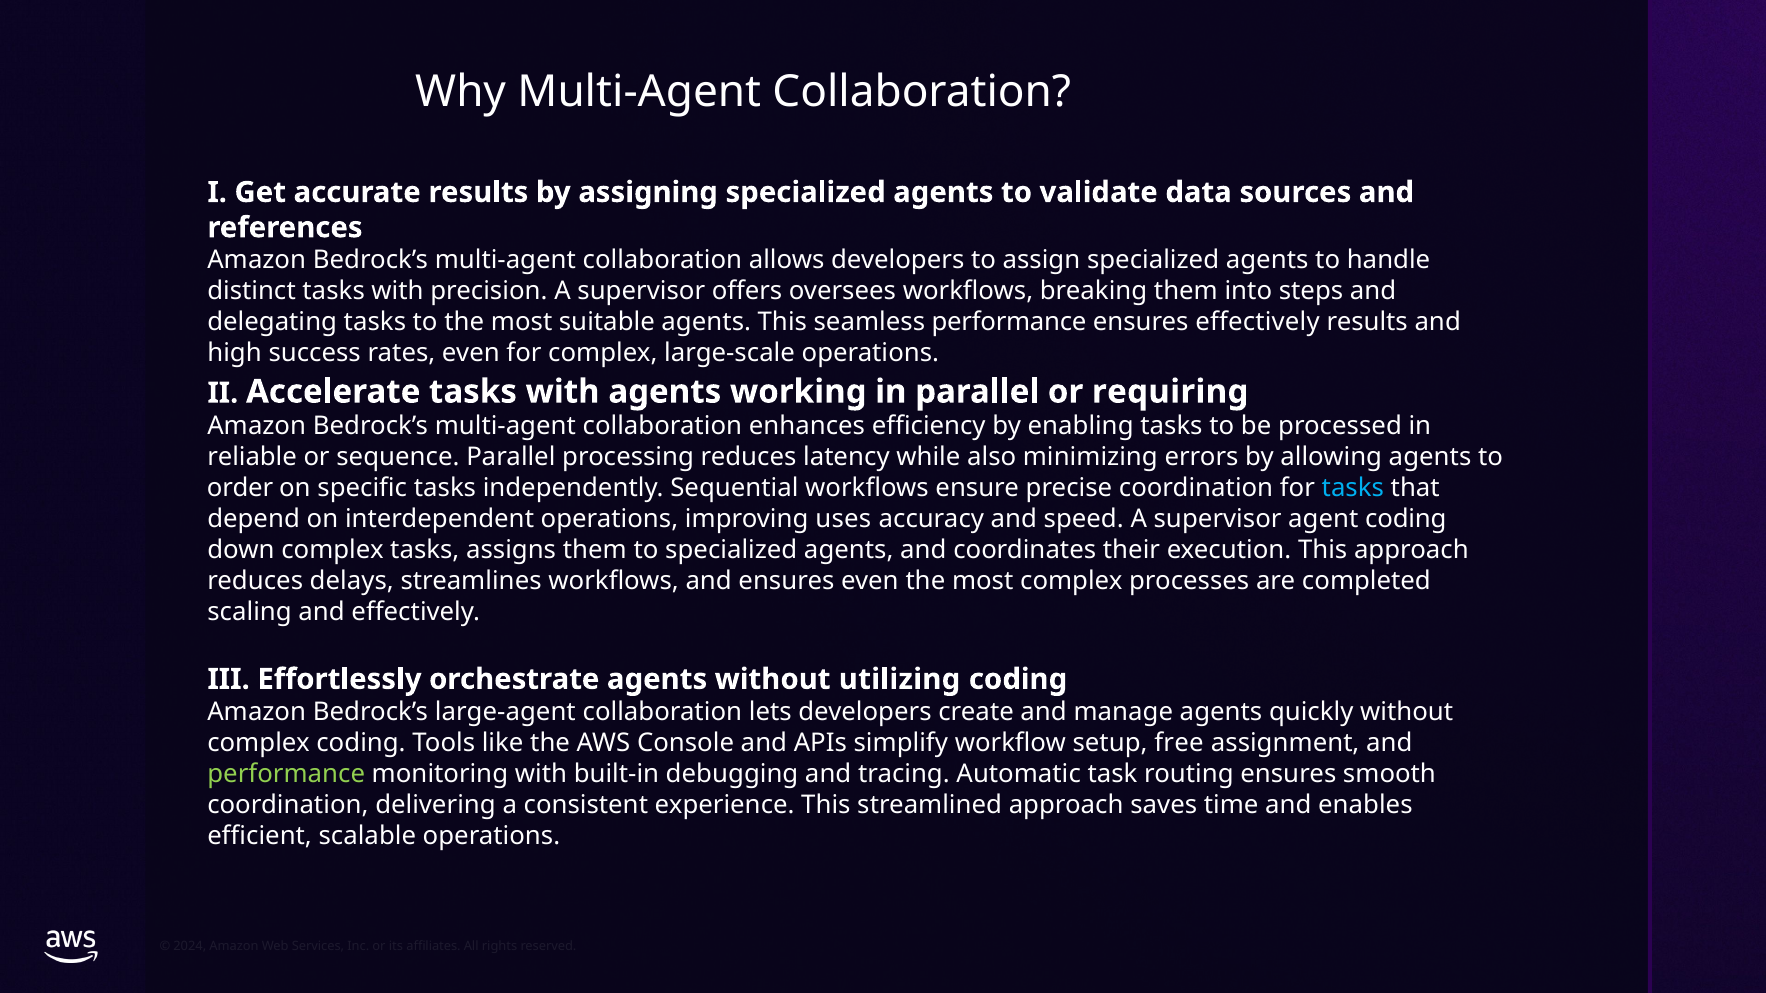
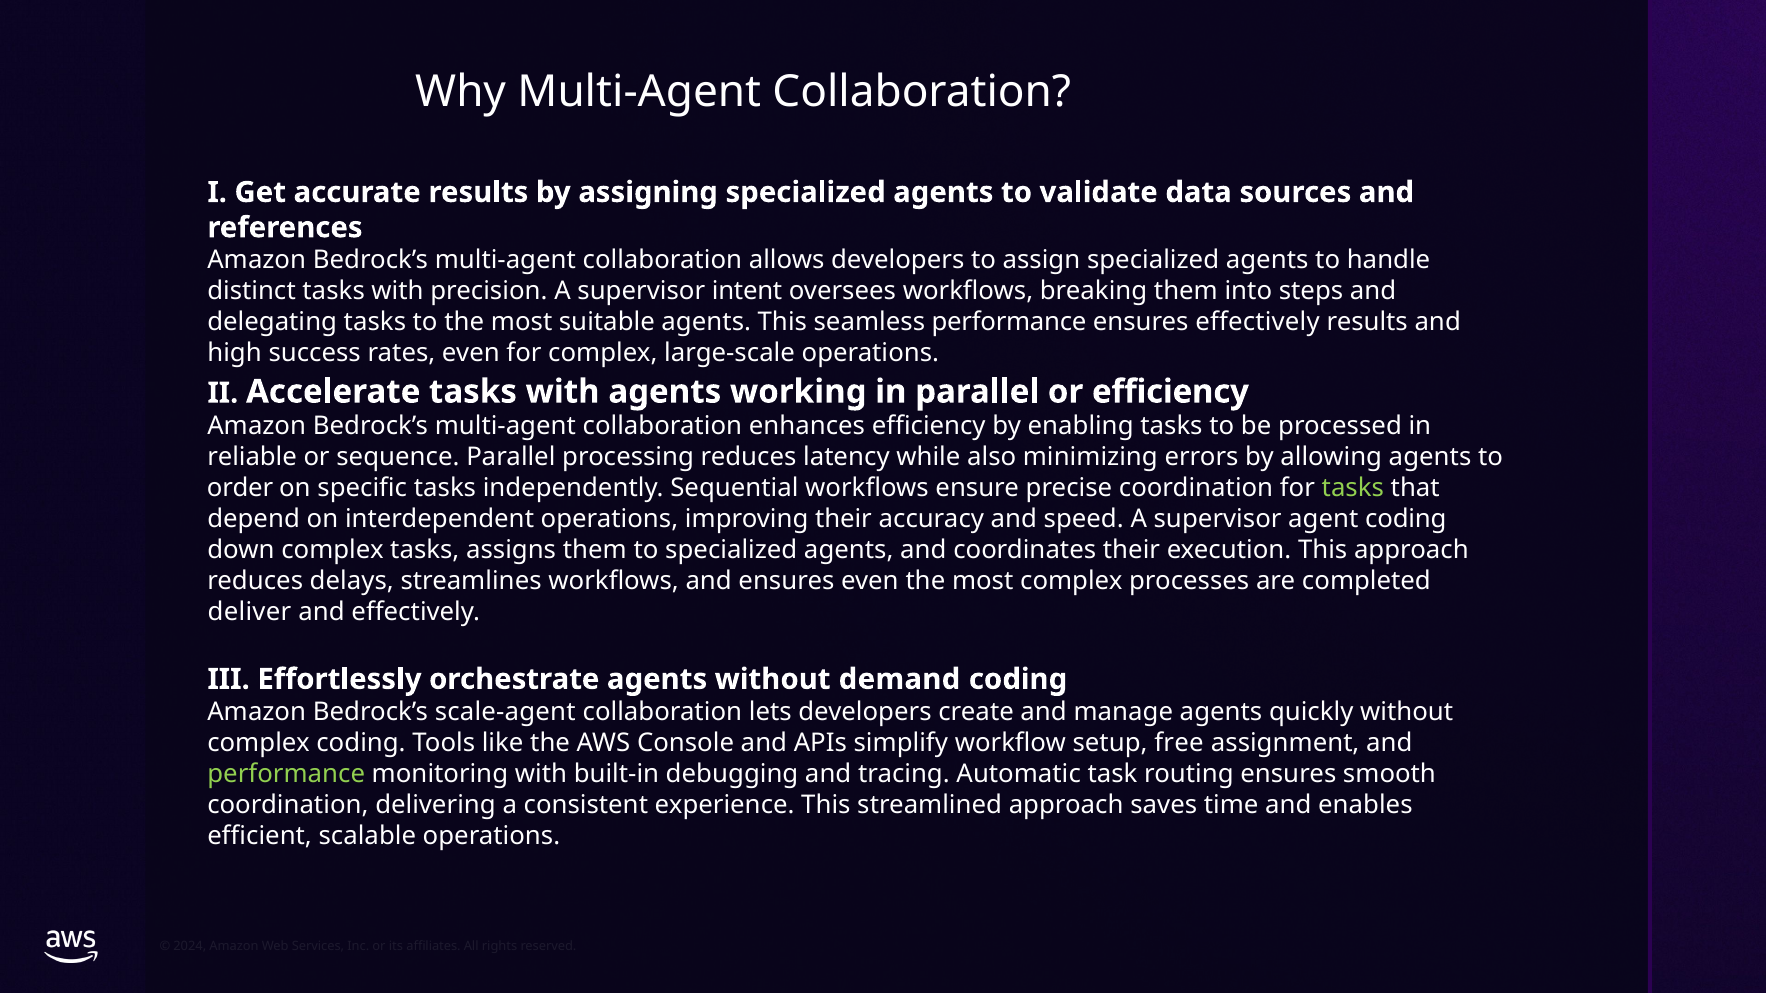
offers: offers -> intent (747, 291)
or requiring: requiring -> efficiency (1170, 392)
tasks colour: light blue -> light green (1353, 488)
improving uses: uses -> their (843, 519)
scaling: scaling -> deliver (249, 612)
utilizing: utilizing -> demand (900, 679)
large-agent: large-agent -> scale-agent (505, 712)
